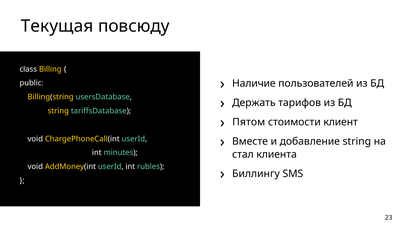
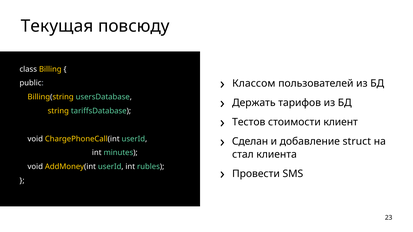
Наличие: Наличие -> Классом (254, 84)
Пятом: Пятом -> Тестов (249, 122)
Вместе: Вместе -> Сделан (250, 142)
добавление string: string -> struct (357, 142)
Биллингу: Биллингу -> Провести (256, 174)
